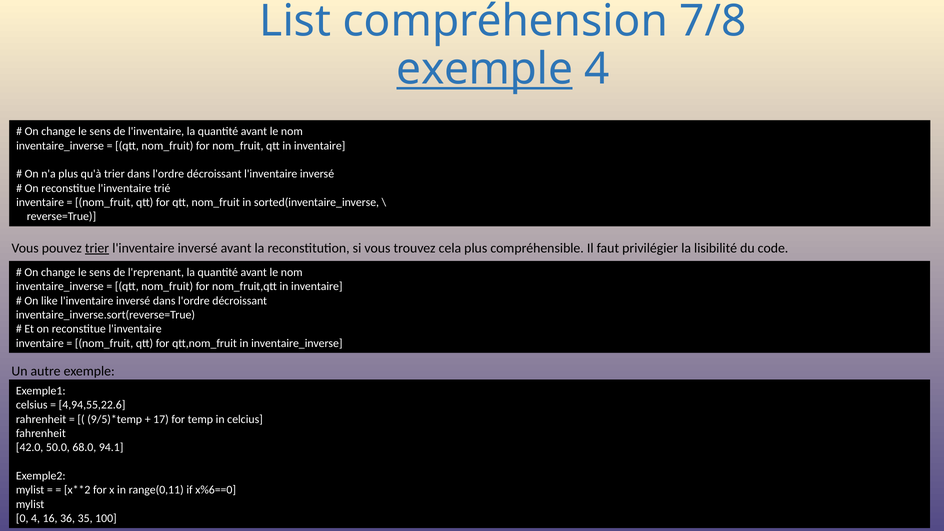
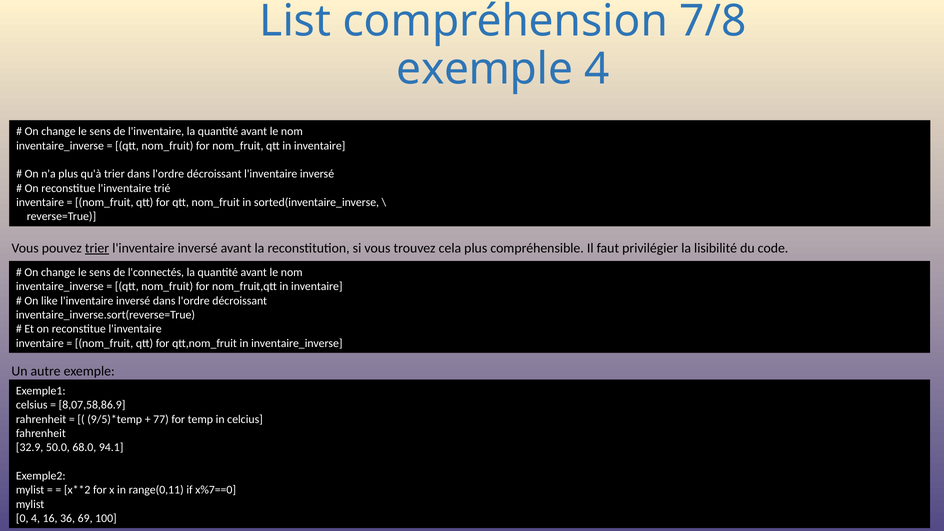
exemple underline: present -> none (485, 69)
l'reprenant: l'reprenant -> l'connectés (156, 272)
4,94,55,22.6: 4,94,55,22.6 -> 8,07,58,86.9 (92, 405)
17: 17 -> 77 (161, 419)
42.0: 42.0 -> 32.9 (30, 448)
x%6==0: x%6==0 -> x%7==0 (216, 490)
35: 35 -> 69 (85, 518)
